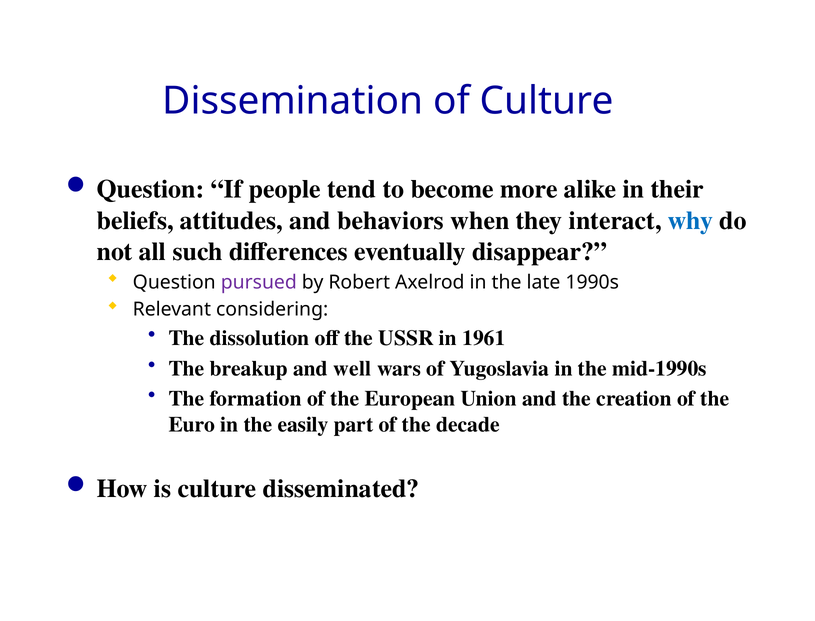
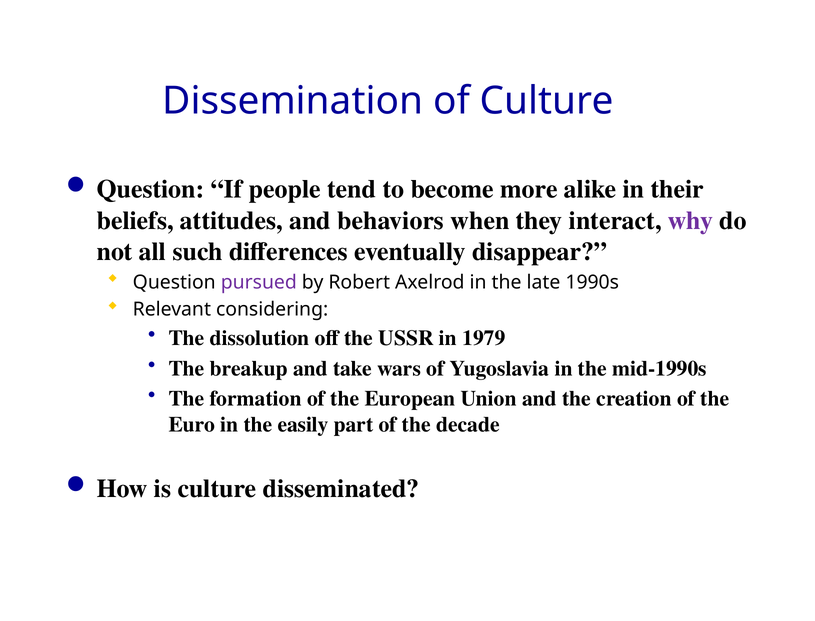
why colour: blue -> purple (691, 220)
1961: 1961 -> 1979 (484, 338)
well: well -> take (353, 369)
